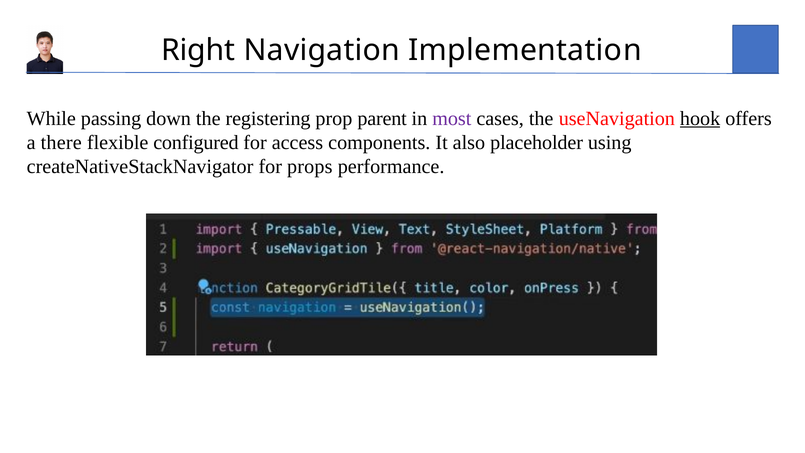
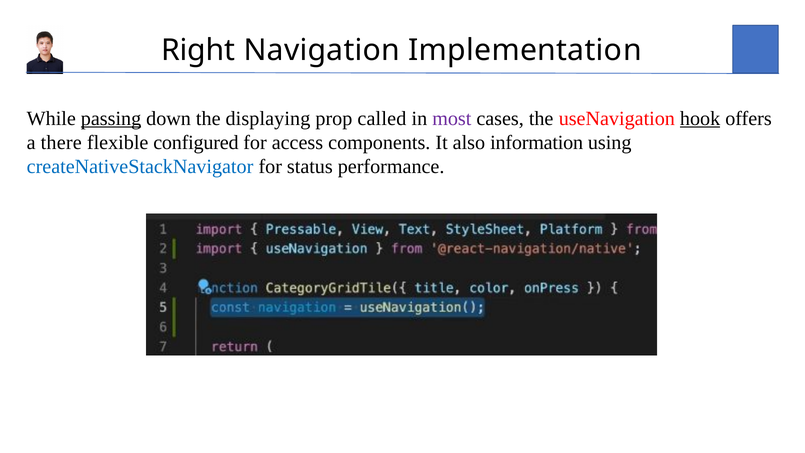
passing underline: none -> present (111, 118)
registering: registering -> displaying (268, 118)
parent: parent -> called (382, 118)
placeholder: placeholder -> information (537, 143)
createNativeStackNavigator colour: black -> blue (140, 167)
props: props -> status (310, 167)
